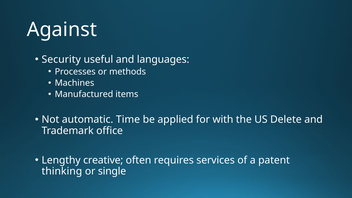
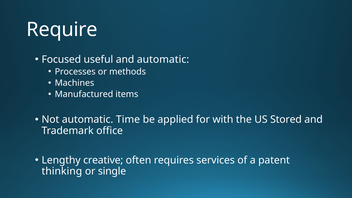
Against: Against -> Require (62, 30)
Security: Security -> Focused (61, 60)
and languages: languages -> automatic (163, 60)
Delete: Delete -> Stored (286, 120)
